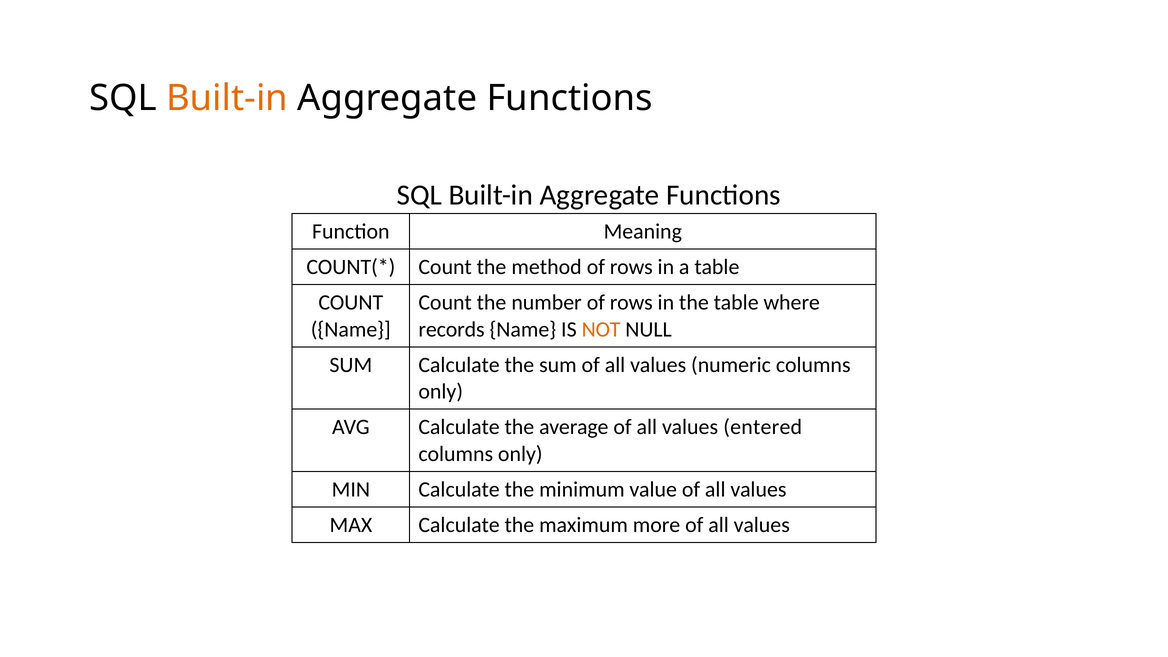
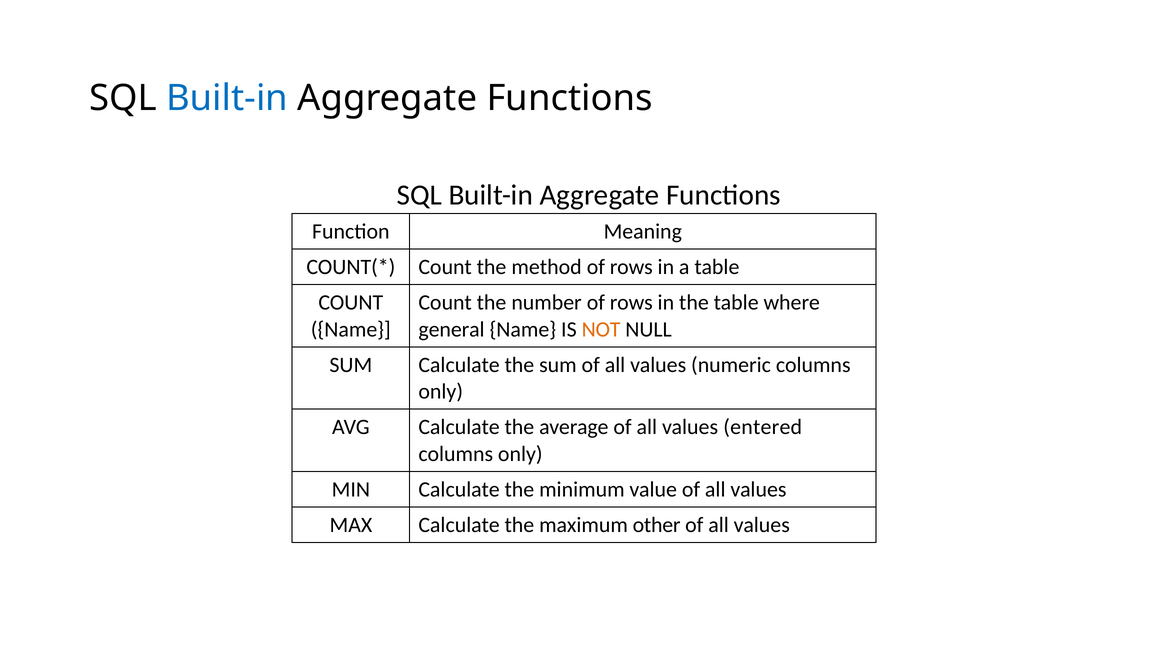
Built-in colour: orange -> blue (227, 98)
records: records -> general (452, 329)
more: more -> other (657, 525)
